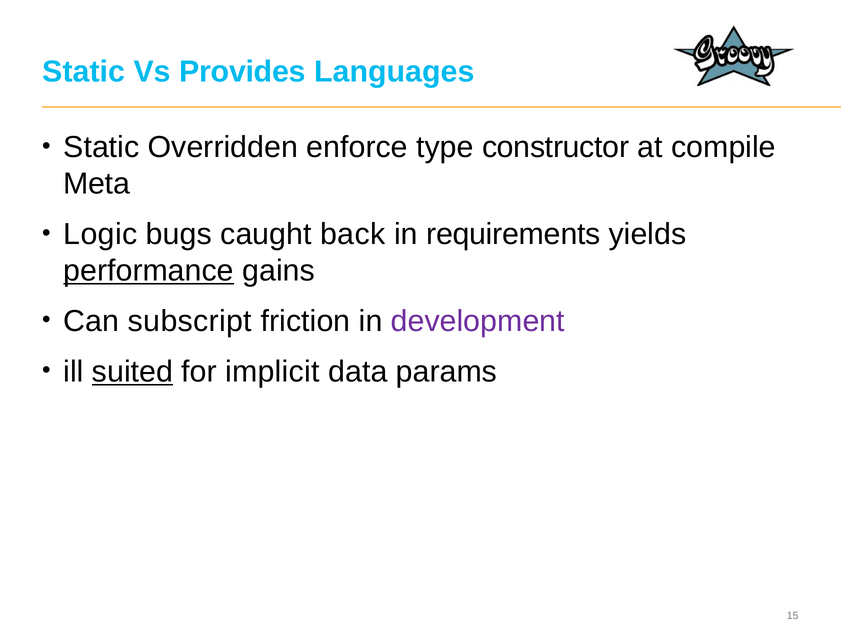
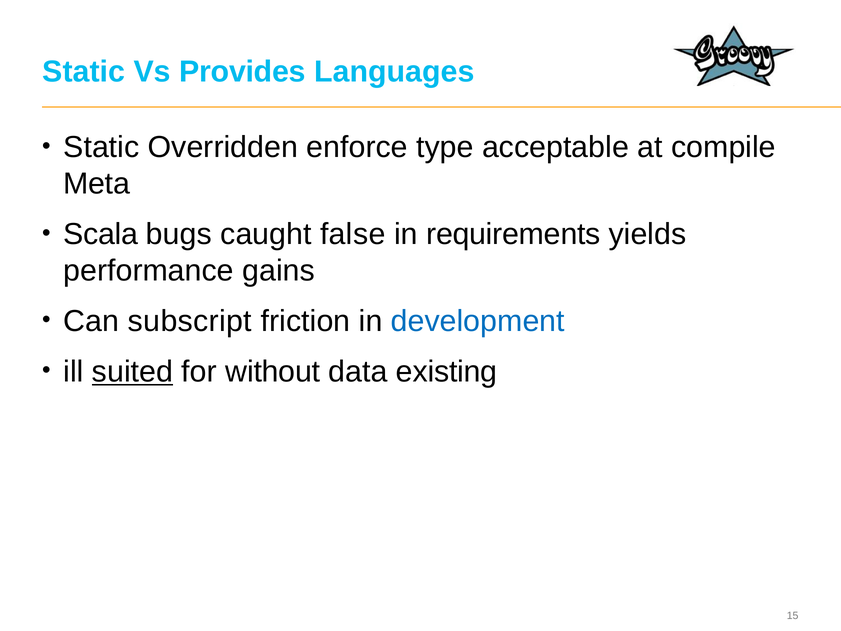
constructor: constructor -> acceptable (555, 147)
Logic: Logic -> Scala (101, 234)
back: back -> false (353, 234)
performance underline: present -> none (149, 271)
development colour: purple -> blue (478, 321)
implicit: implicit -> without (273, 371)
params: params -> existing (447, 371)
